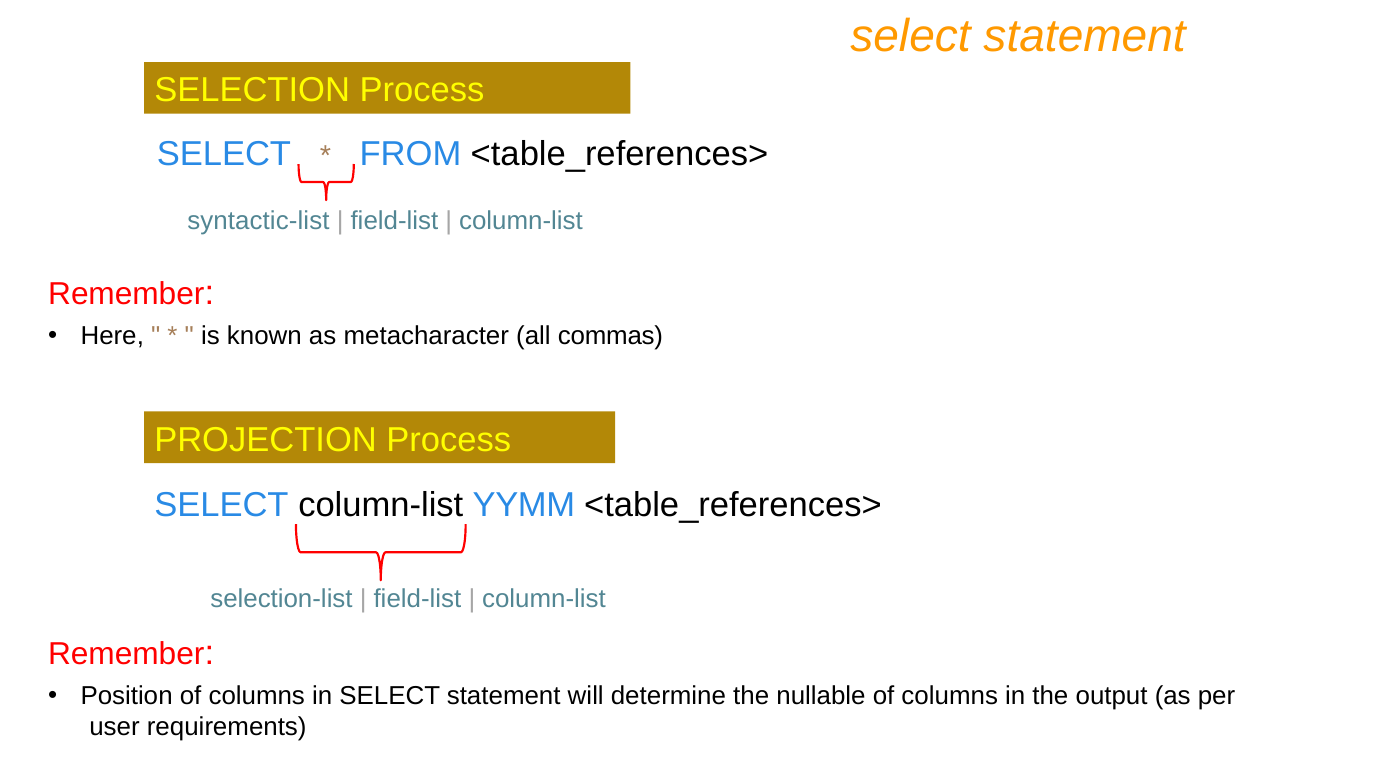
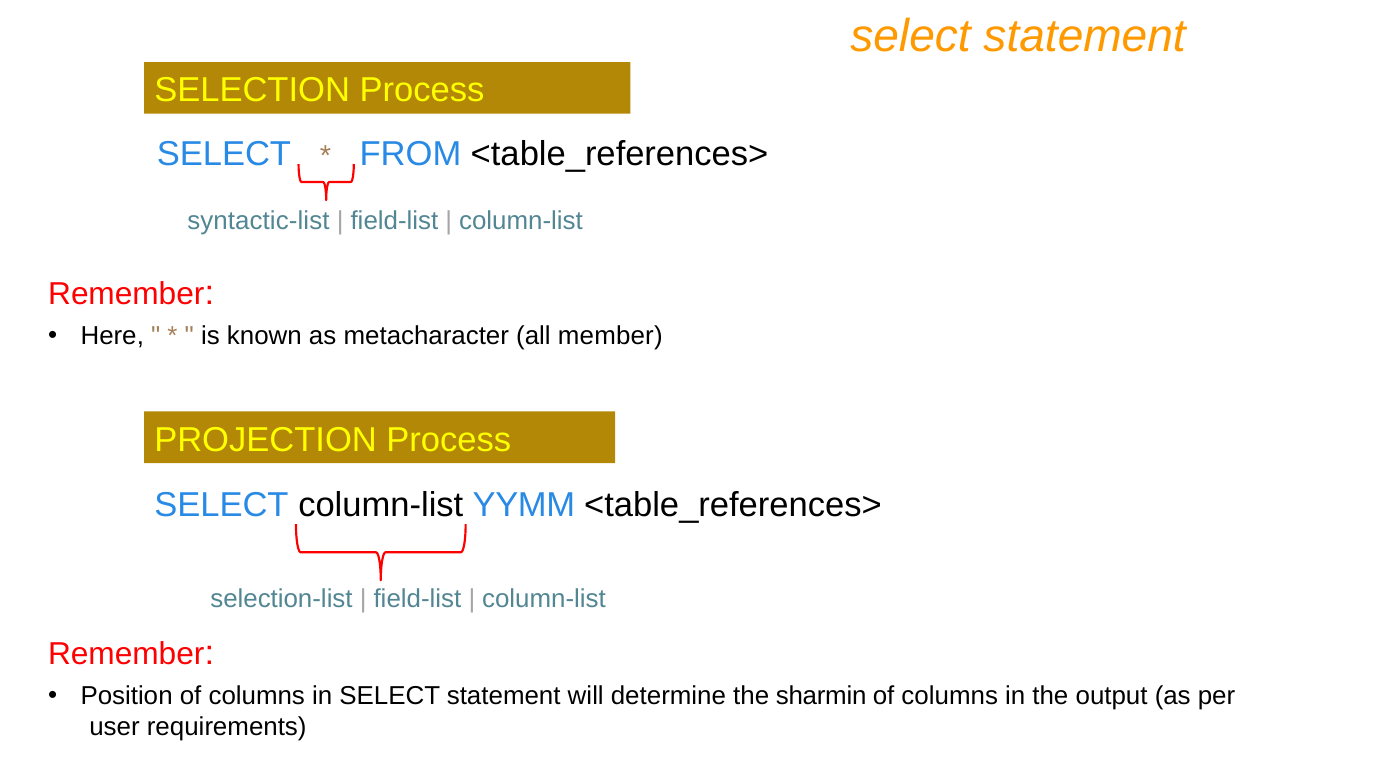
commas: commas -> member (610, 336)
nullable: nullable -> sharmin (821, 696)
